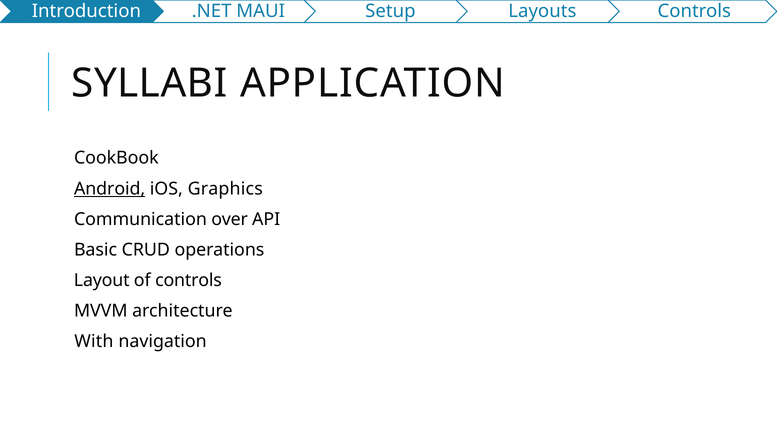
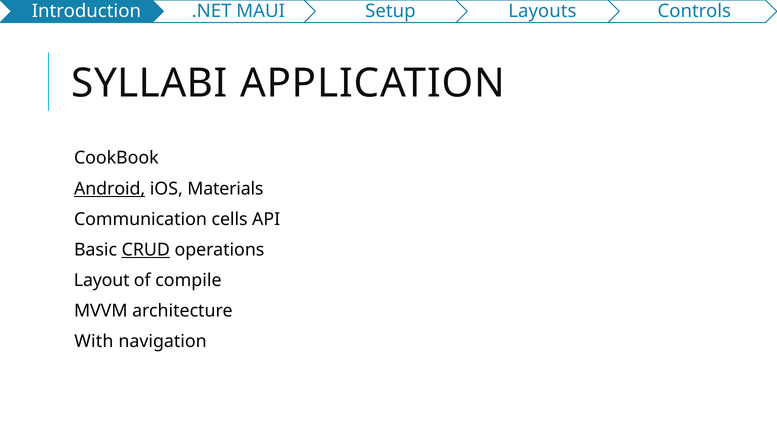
Graphics: Graphics -> Materials (225, 189)
over: over -> cells (230, 219)
CRUD underline: none -> present (146, 250)
of controls: controls -> compile (188, 280)
